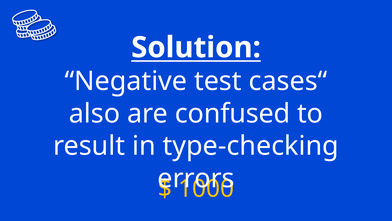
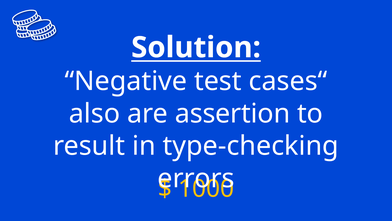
confused: confused -> assertion (233, 113)
